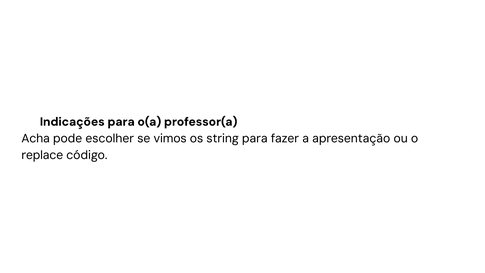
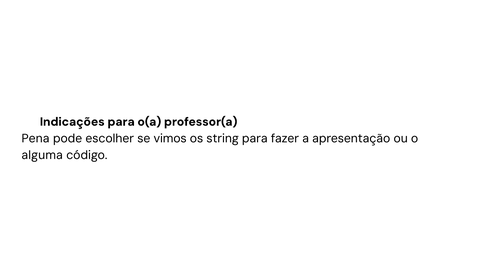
Acha: Acha -> Pena (35, 138)
replace: replace -> alguma (42, 155)
